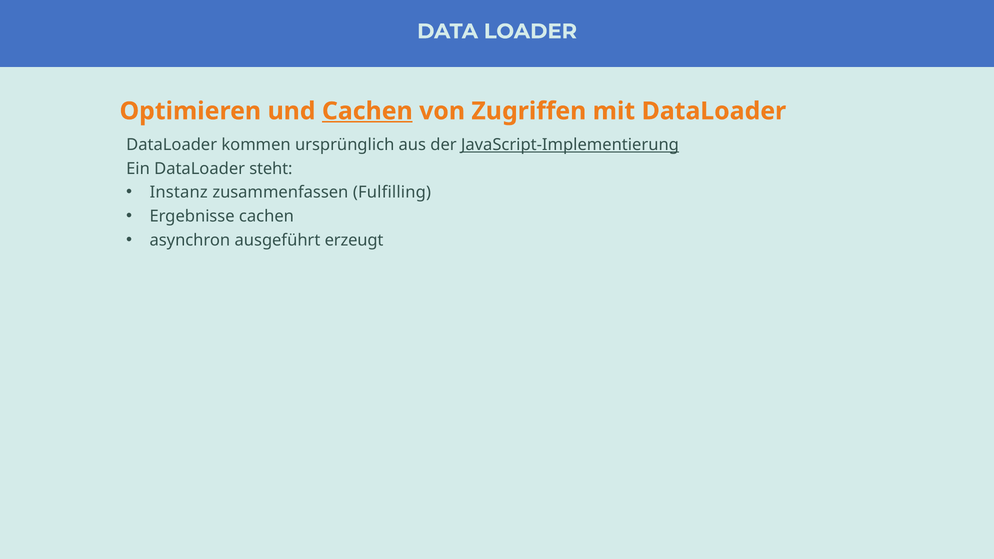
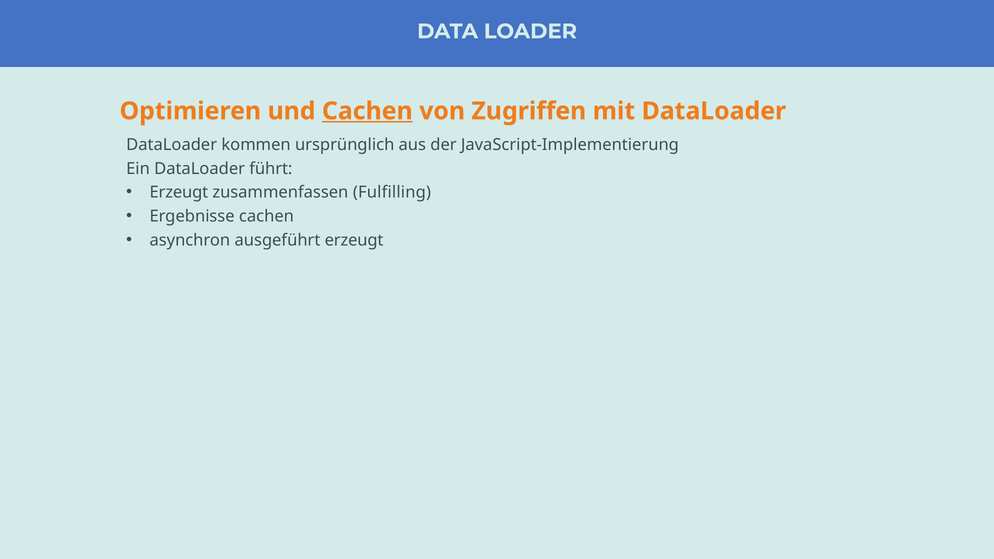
JavaScript-Implementierung underline: present -> none (570, 145)
steht: steht -> führt (271, 169)
Instanz: Instanz -> Erzeugt (179, 192)
